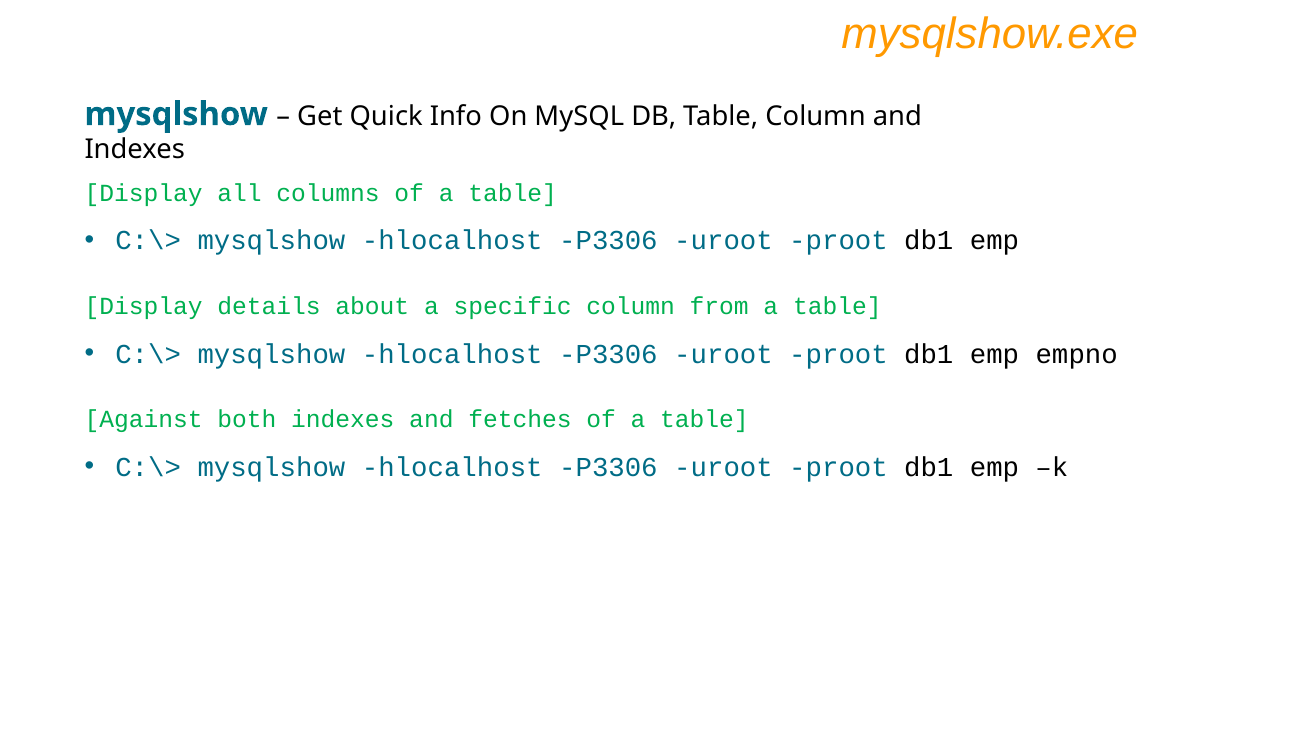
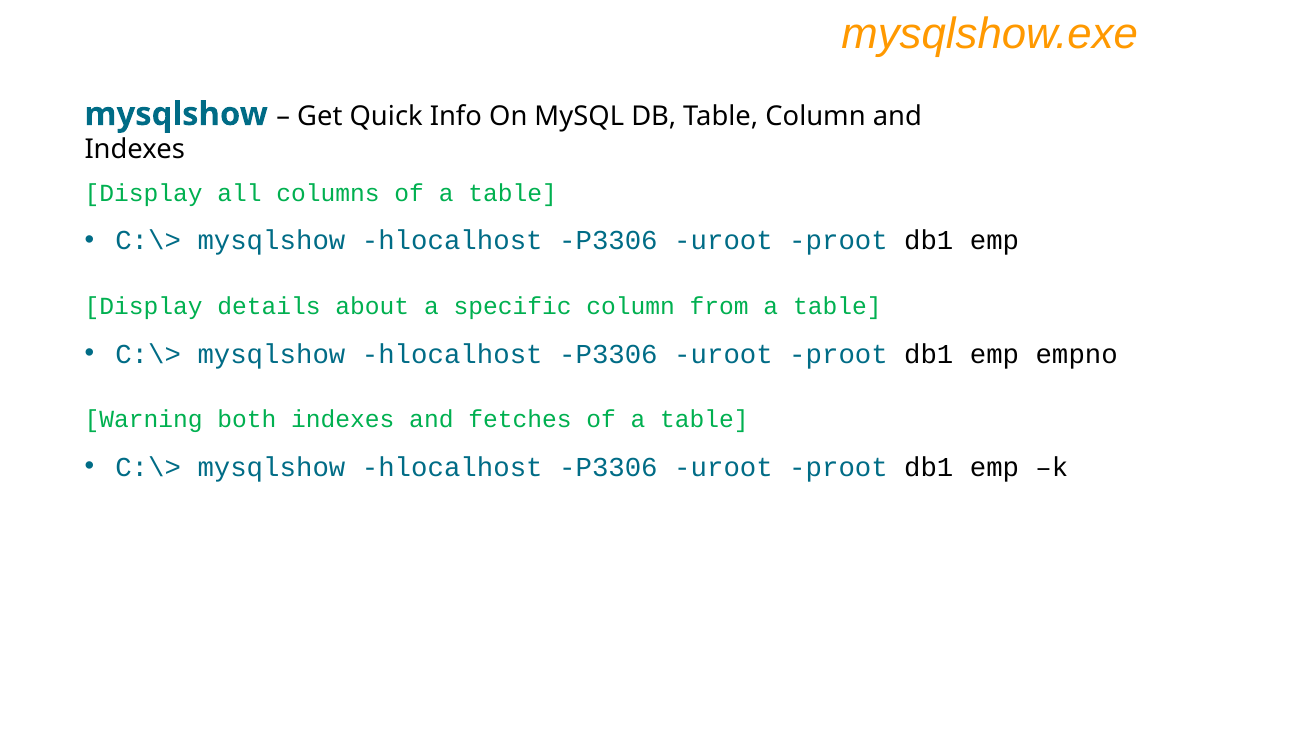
Against: Against -> Warning (144, 419)
